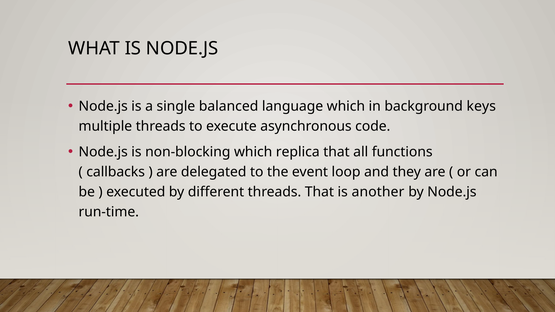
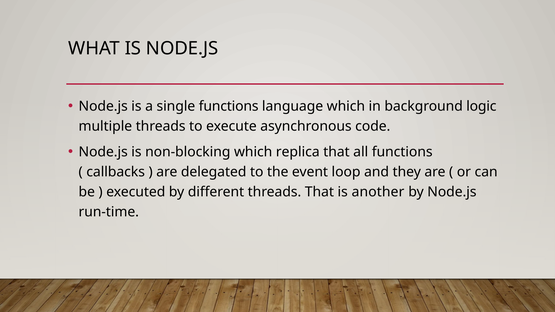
single balanced: balanced -> functions (229, 106)
keys: keys -> logic (481, 106)
